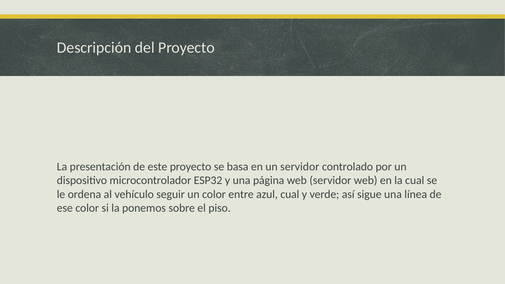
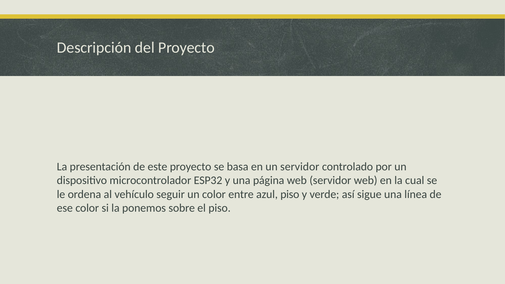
azul cual: cual -> piso (290, 194)
